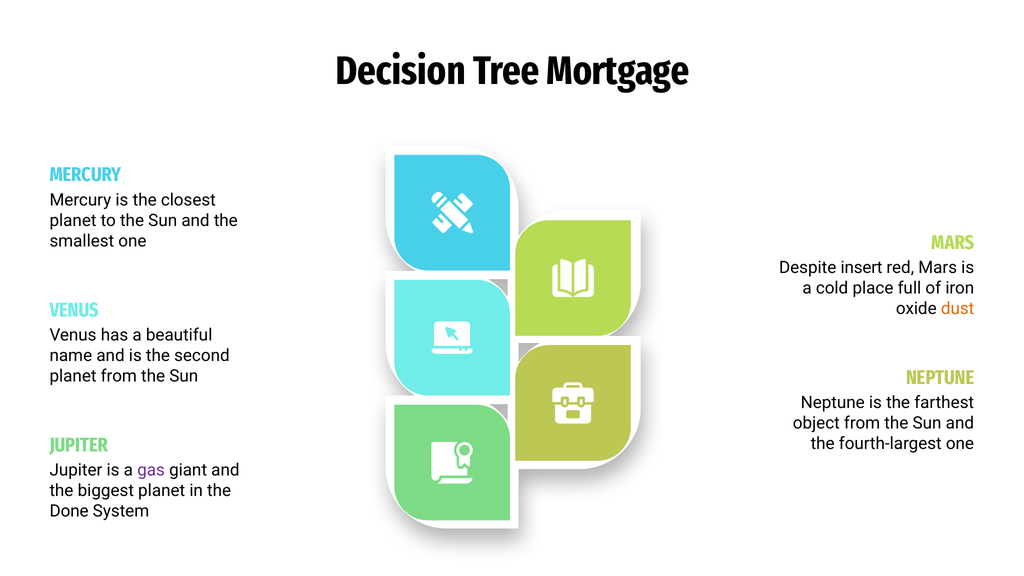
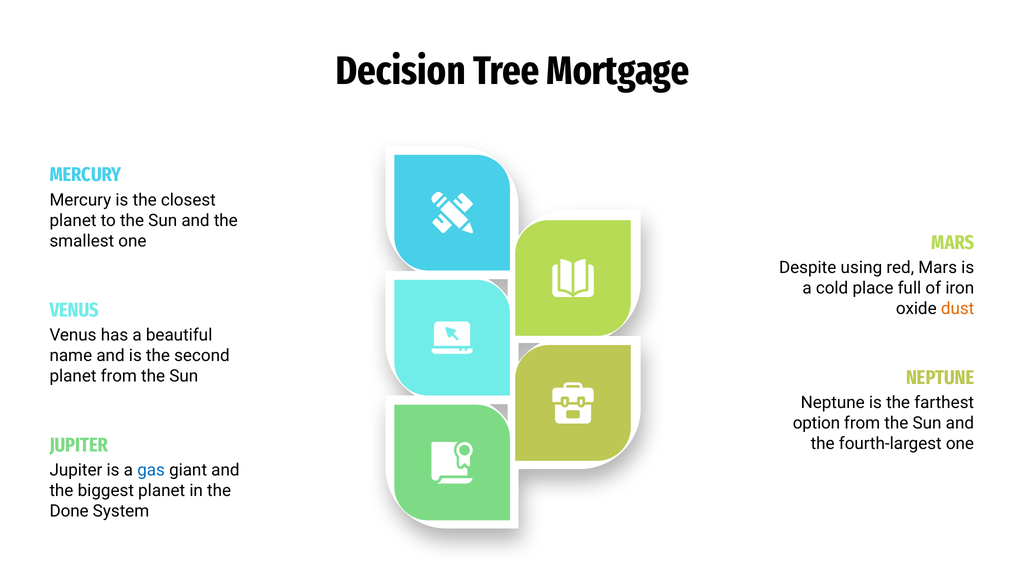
insert: insert -> using (861, 268)
object: object -> option (816, 423)
gas colour: purple -> blue (151, 470)
